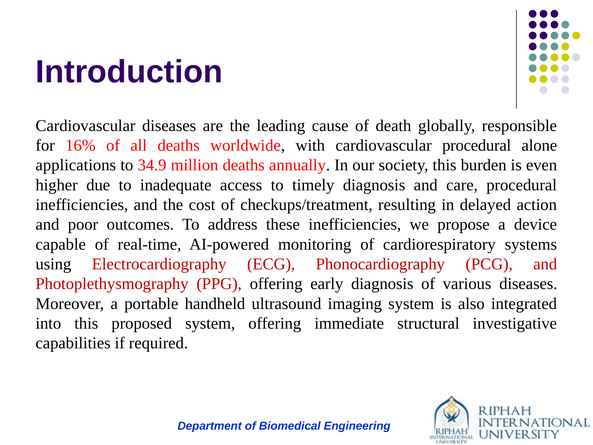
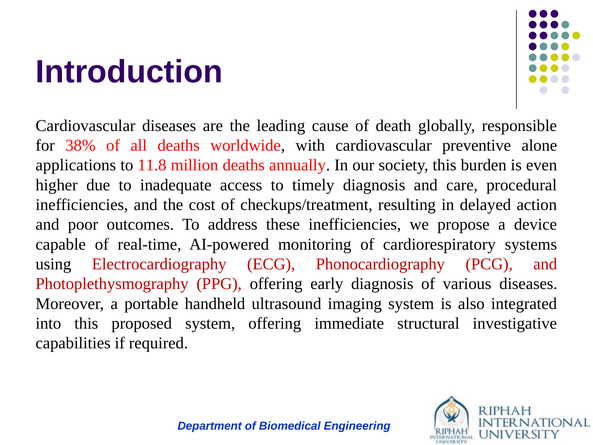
16%: 16% -> 38% (80, 145)
cardiovascular procedural: procedural -> preventive (477, 145)
34.9: 34.9 -> 11.8 (152, 165)
